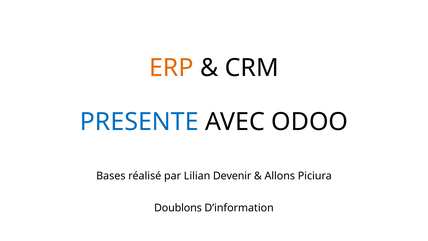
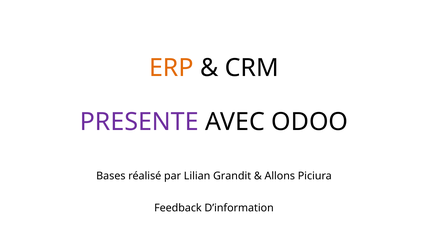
PRESENTE colour: blue -> purple (139, 122)
Devenir: Devenir -> Grandit (232, 176)
Doublons: Doublons -> Feedback (178, 208)
